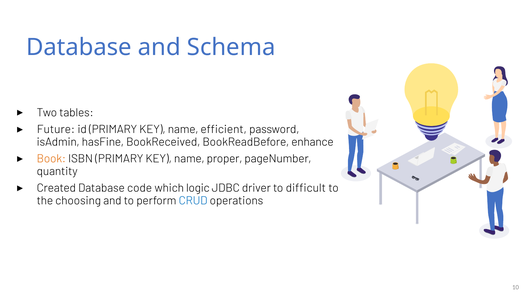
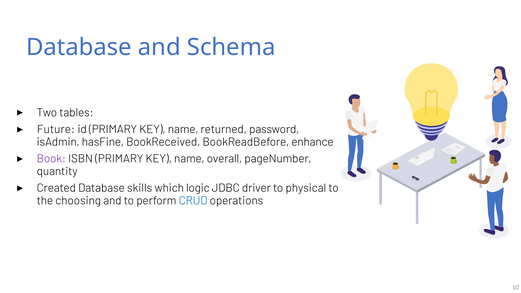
efficient: efficient -> returned (224, 129)
Book colour: orange -> purple (51, 159)
proper: proper -> overall (224, 159)
code: code -> skills (140, 188)
difficult: difficult -> physical (306, 188)
